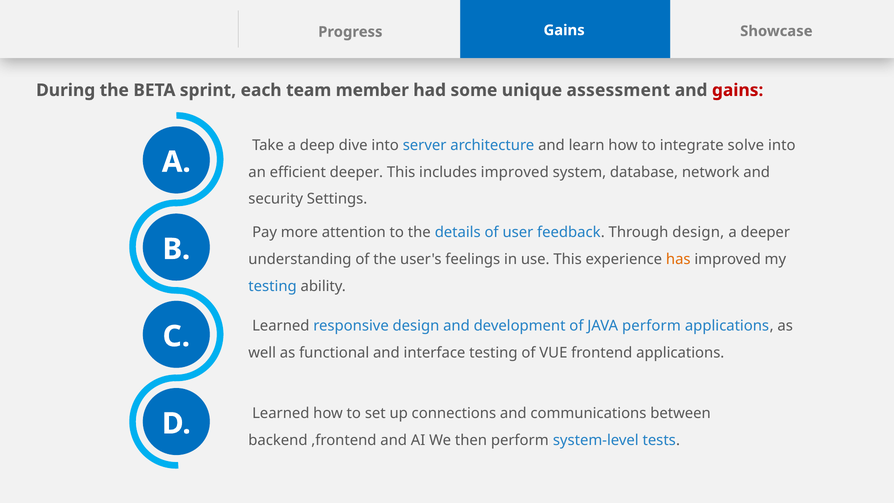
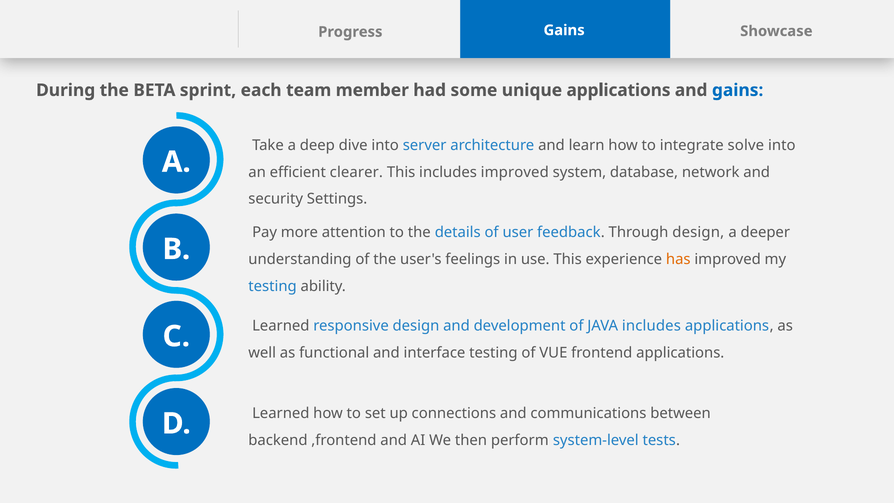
unique assessment: assessment -> applications (619, 90)
gains colour: red -> blue (738, 90)
efficient deeper: deeper -> clearer (356, 172)
JAVA perform: perform -> includes (651, 326)
